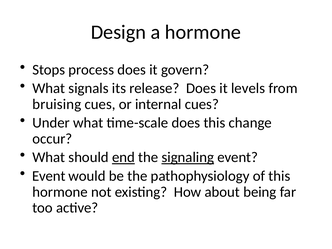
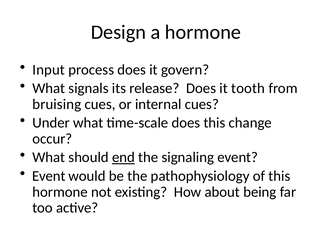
Stops: Stops -> Input (49, 70)
levels: levels -> tooth (248, 88)
signaling underline: present -> none (188, 157)
